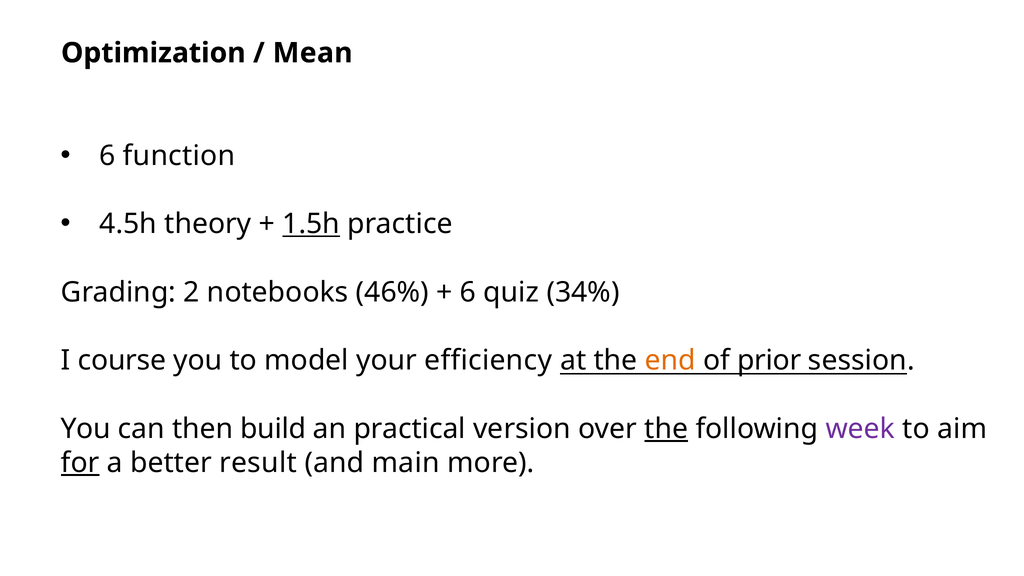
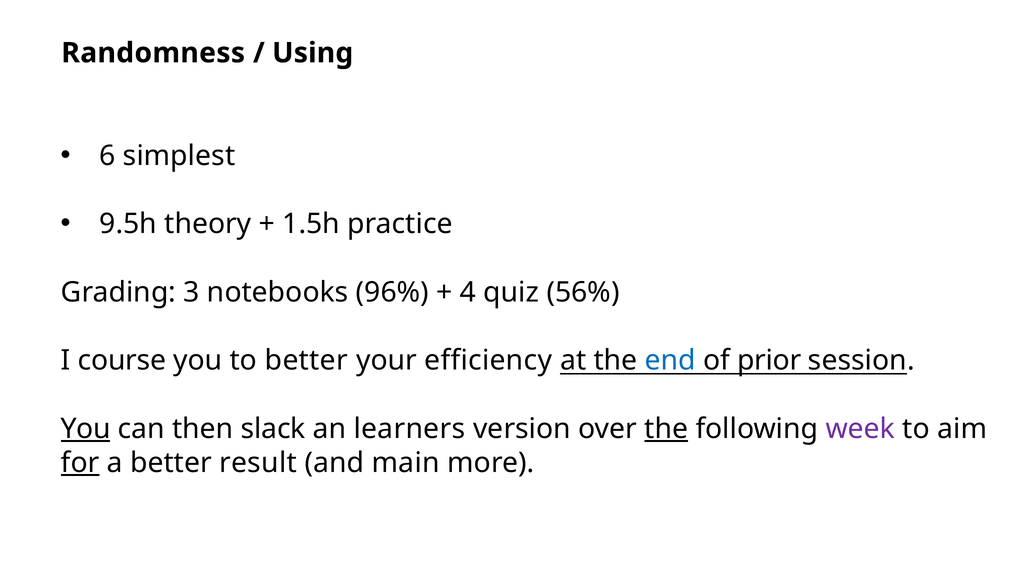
Optimization: Optimization -> Randomness (153, 53)
Mean: Mean -> Using (313, 53)
function: function -> simplest (179, 156)
4.5h: 4.5h -> 9.5h (128, 224)
1.5h underline: present -> none (311, 224)
2: 2 -> 3 (192, 292)
46%: 46% -> 96% (392, 292)
6: 6 -> 4 (468, 292)
34%: 34% -> 56% (583, 292)
to model: model -> better (306, 361)
end colour: orange -> blue (670, 361)
You underline: none -> present (86, 429)
build: build -> slack (273, 429)
practical: practical -> learners (409, 429)
